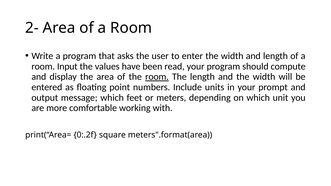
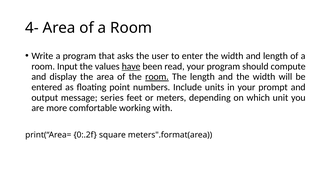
2-: 2- -> 4- (32, 28)
have underline: none -> present (131, 66)
message which: which -> series (112, 98)
